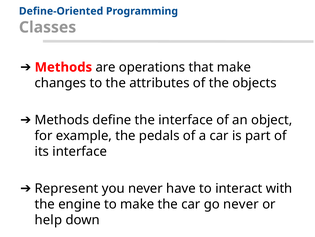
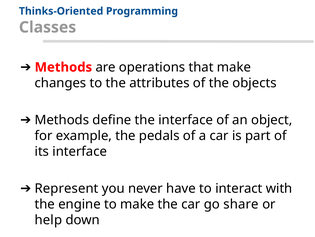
Define-Oriented: Define-Oriented -> Thinks-Oriented (61, 11)
go never: never -> share (241, 204)
